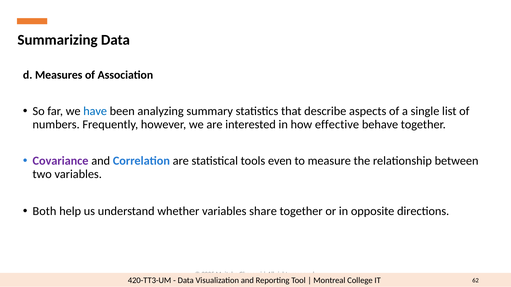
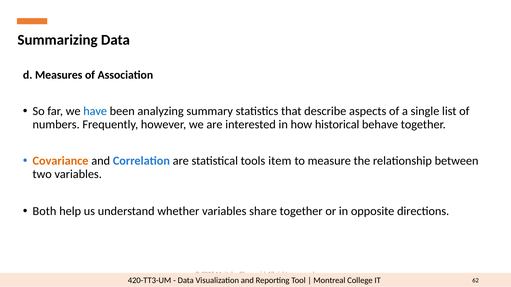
effective: effective -> historical (337, 125)
Covariance colour: purple -> orange (61, 161)
even: even -> item (280, 161)
